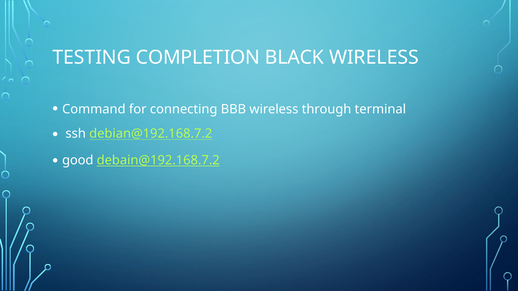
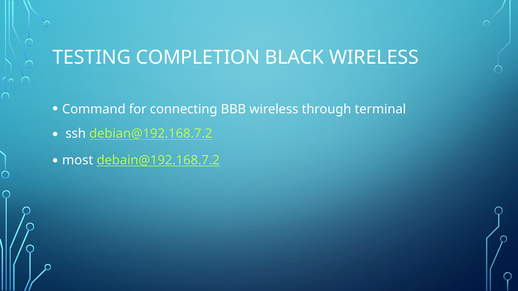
good: good -> most (78, 160)
